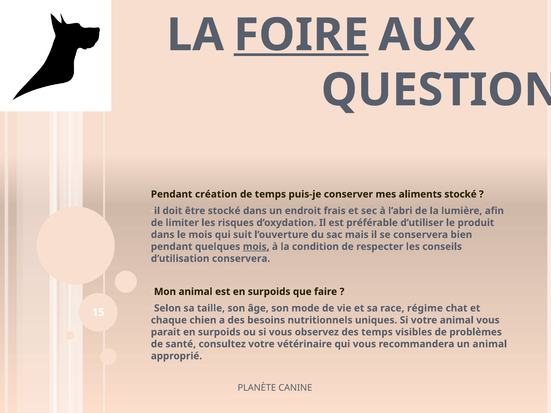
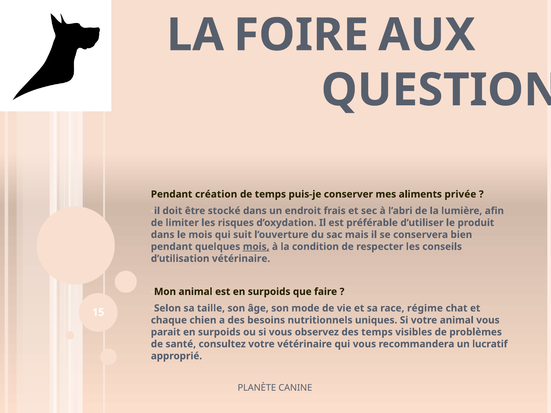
FOIRE underline: present -> none (301, 35)
aliments stocké: stocké -> privée (460, 194)
d’utilisation conservera: conservera -> vétérinaire (241, 259)
un animal: animal -> lucratif (490, 344)
